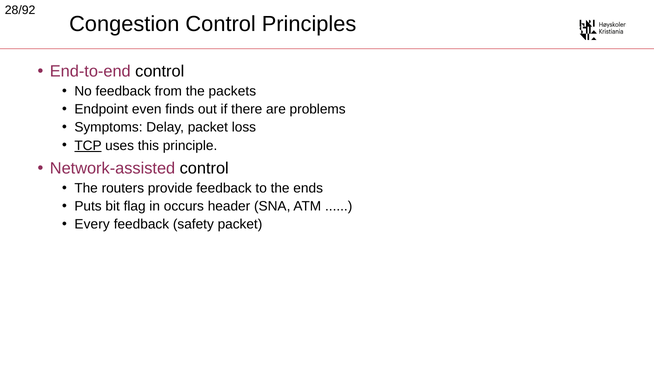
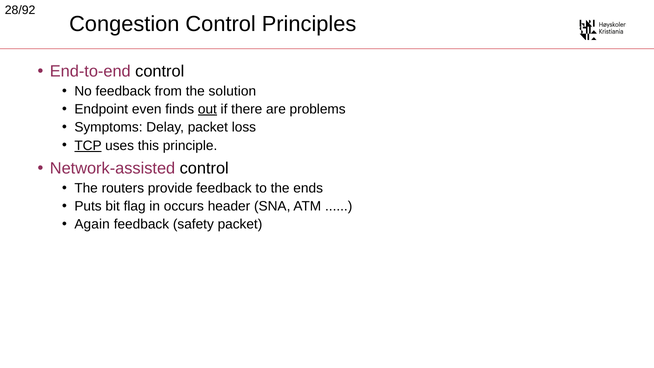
packets: packets -> solution (232, 91)
out underline: none -> present (207, 109)
Every: Every -> Again (92, 224)
